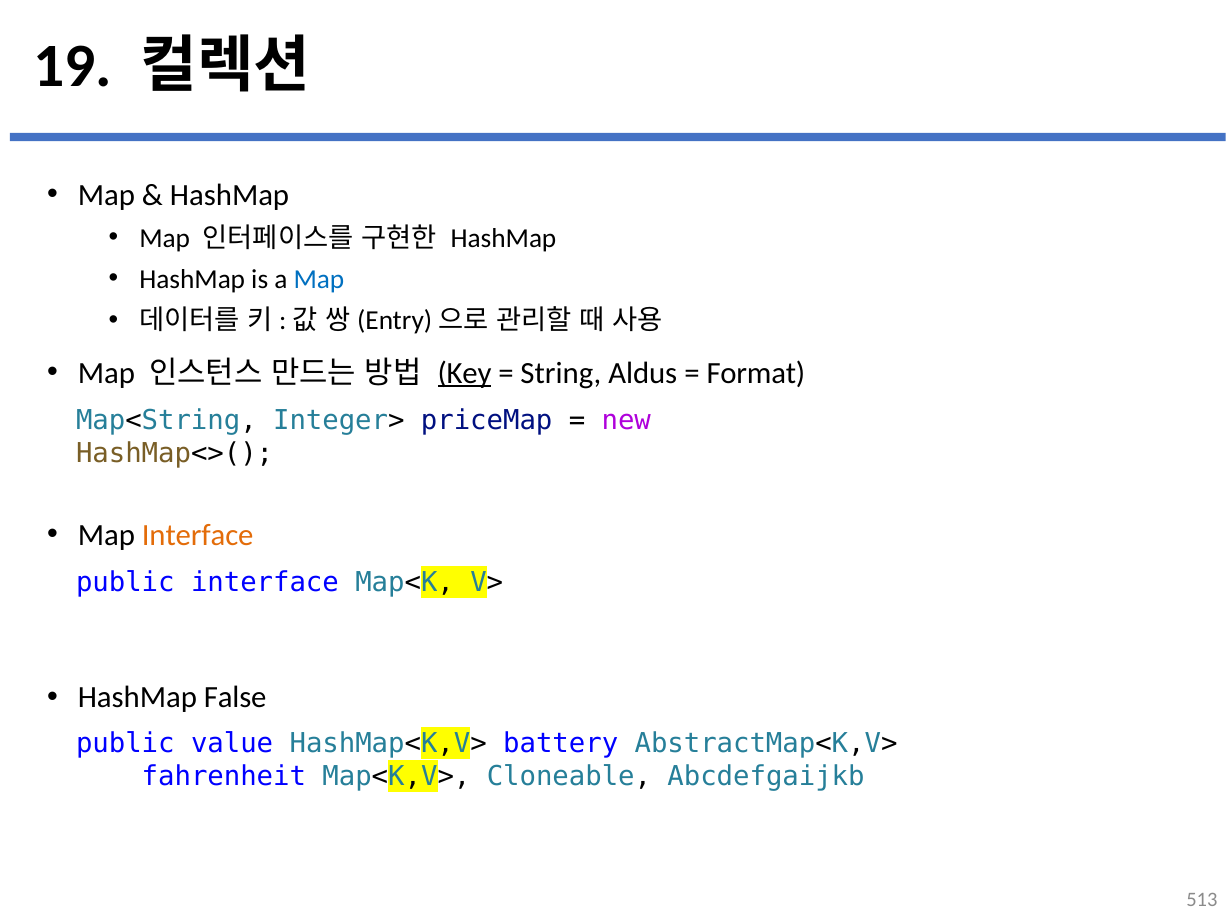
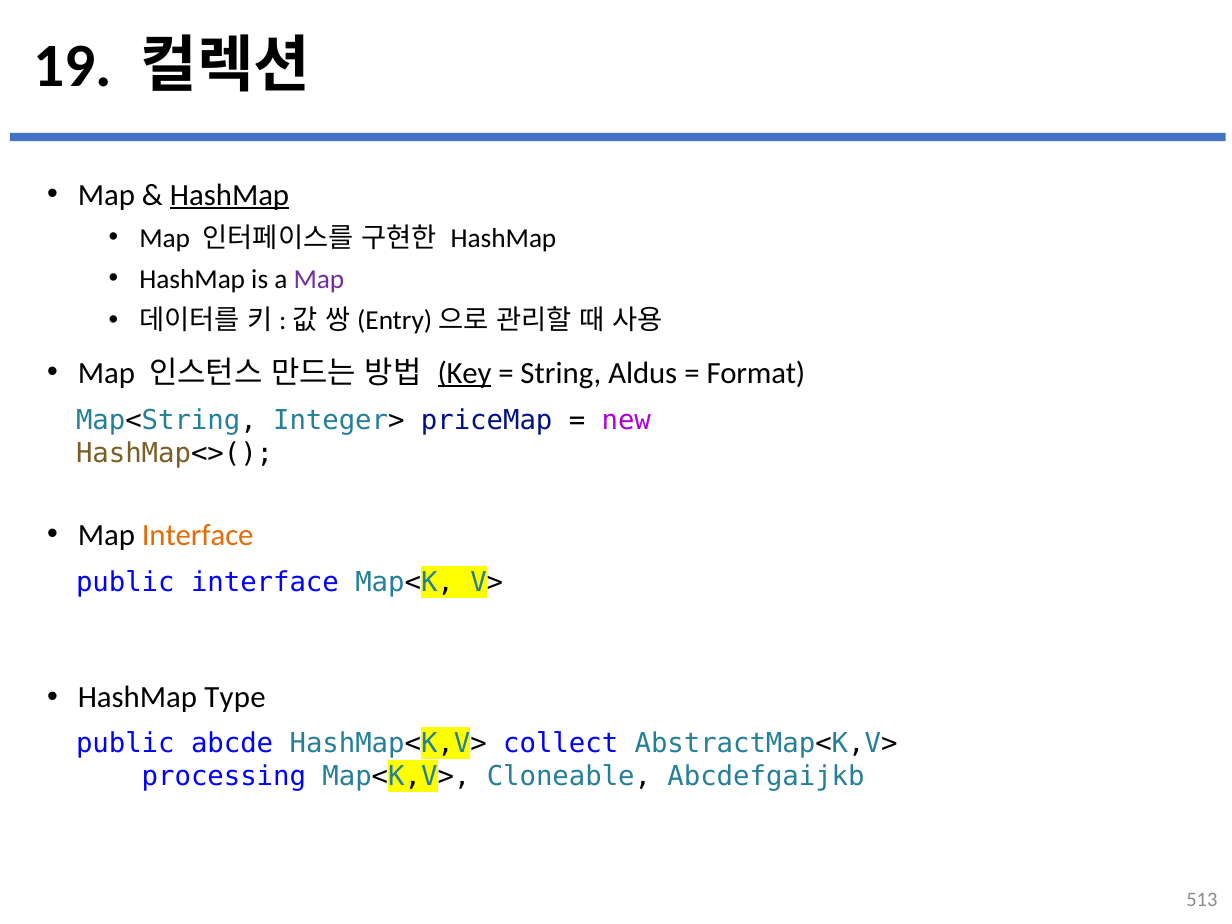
HashMap underline: none -> present (230, 195)
Map colour: blue -> purple (319, 279)
False: False -> Type (235, 698)
value: value -> abcde (232, 743)
battery: battery -> collect (561, 743)
fahrenheit: fahrenheit -> processing (224, 776)
